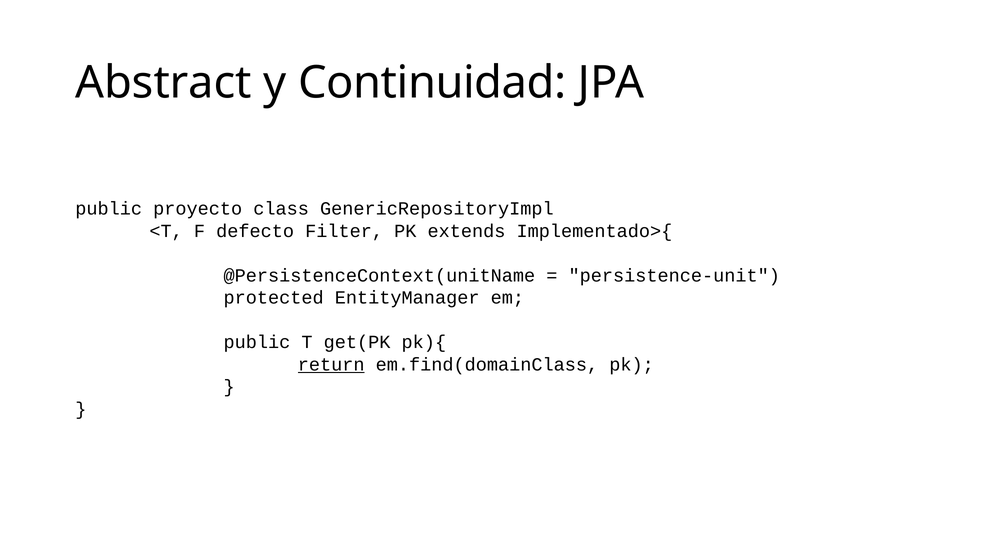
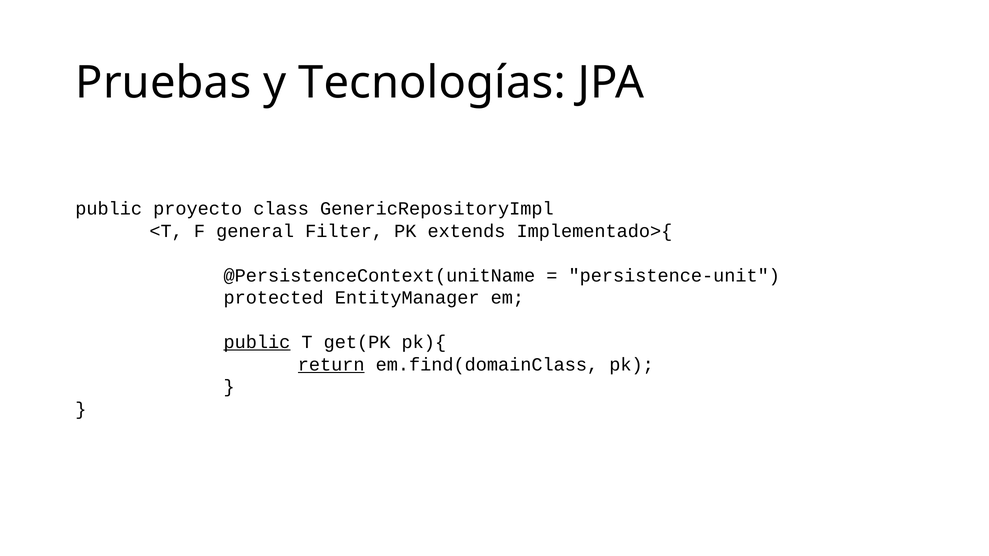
Abstract: Abstract -> Pruebas (163, 83)
Continuidad: Continuidad -> Tecnologías (432, 83)
defecto: defecto -> general (255, 231)
public underline: none -> present (257, 342)
